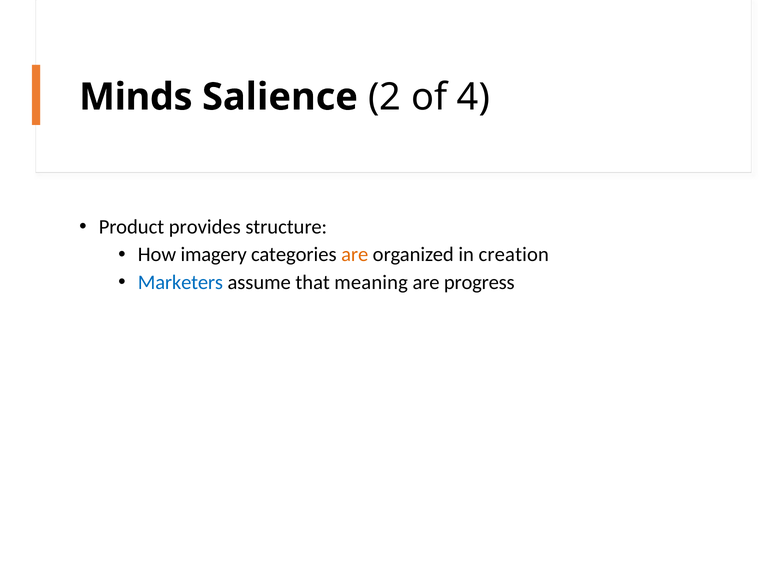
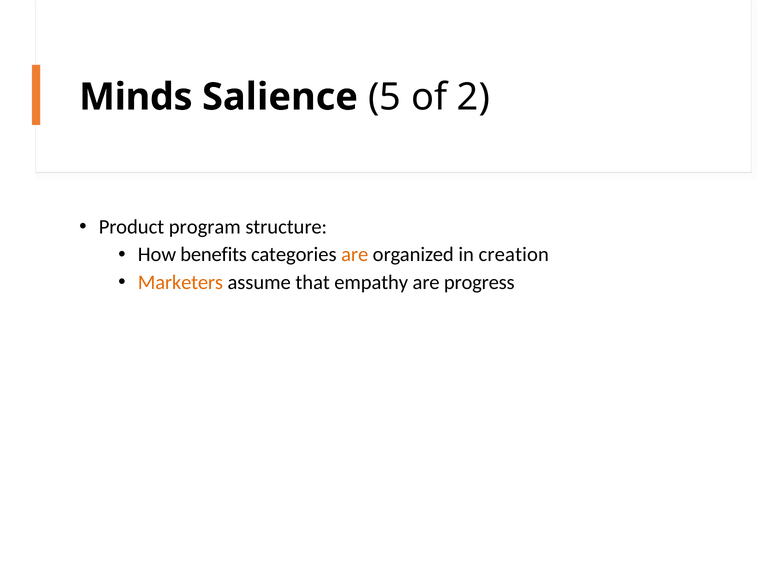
2: 2 -> 5 (385, 97)
4: 4 -> 2 (473, 97)
provides: provides -> program (205, 227)
imagery: imagery -> benefits (214, 254)
Marketers colour: blue -> orange (180, 282)
meaning: meaning -> empathy (371, 282)
